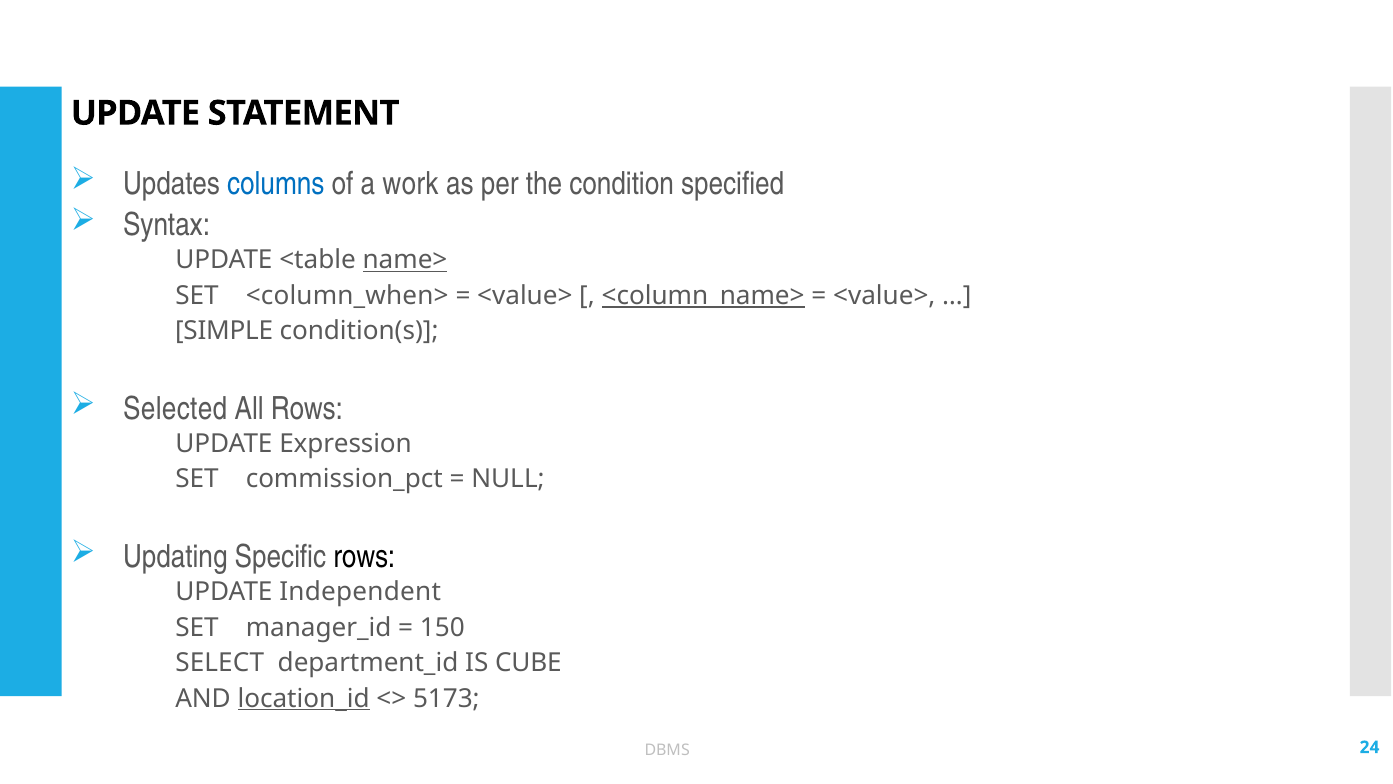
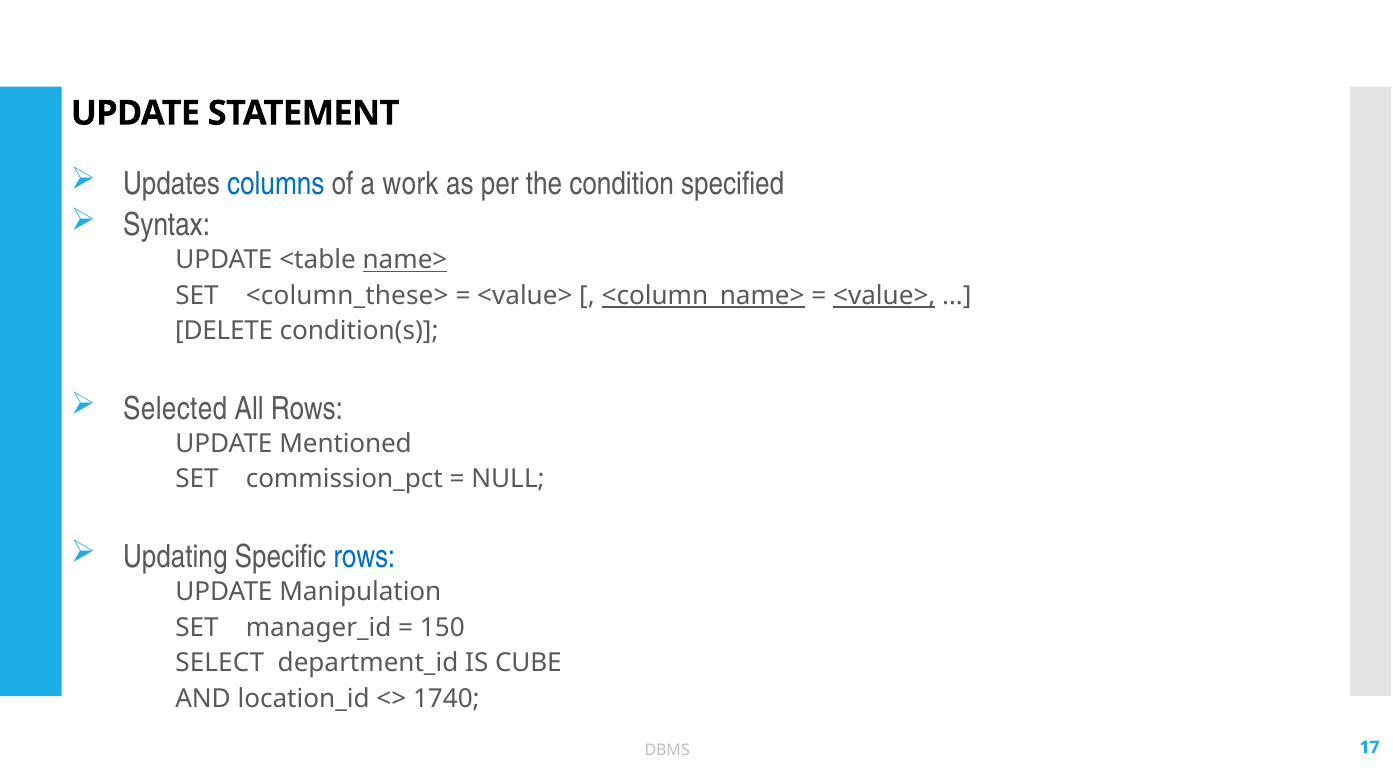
<column_when>: <column_when> -> <column_these> (347, 296)
<value> underline: none -> present (884, 296)
SIMPLE: SIMPLE -> DELETE (224, 331)
Expression: Expression -> Mentioned (346, 444)
rows colour: black -> blue (364, 557)
Independent: Independent -> Manipulation (360, 592)
location_id underline: present -> none (304, 698)
5173: 5173 -> 1740 (446, 698)
24: 24 -> 17 (1370, 747)
